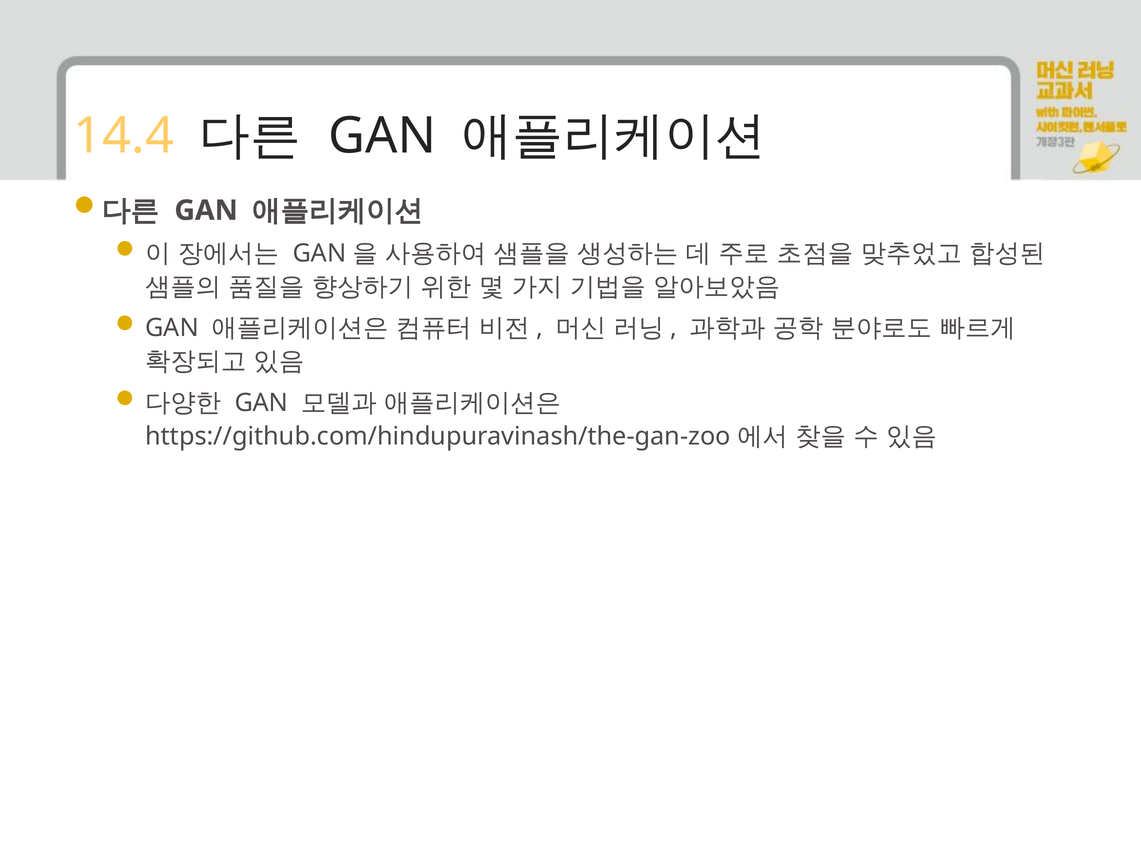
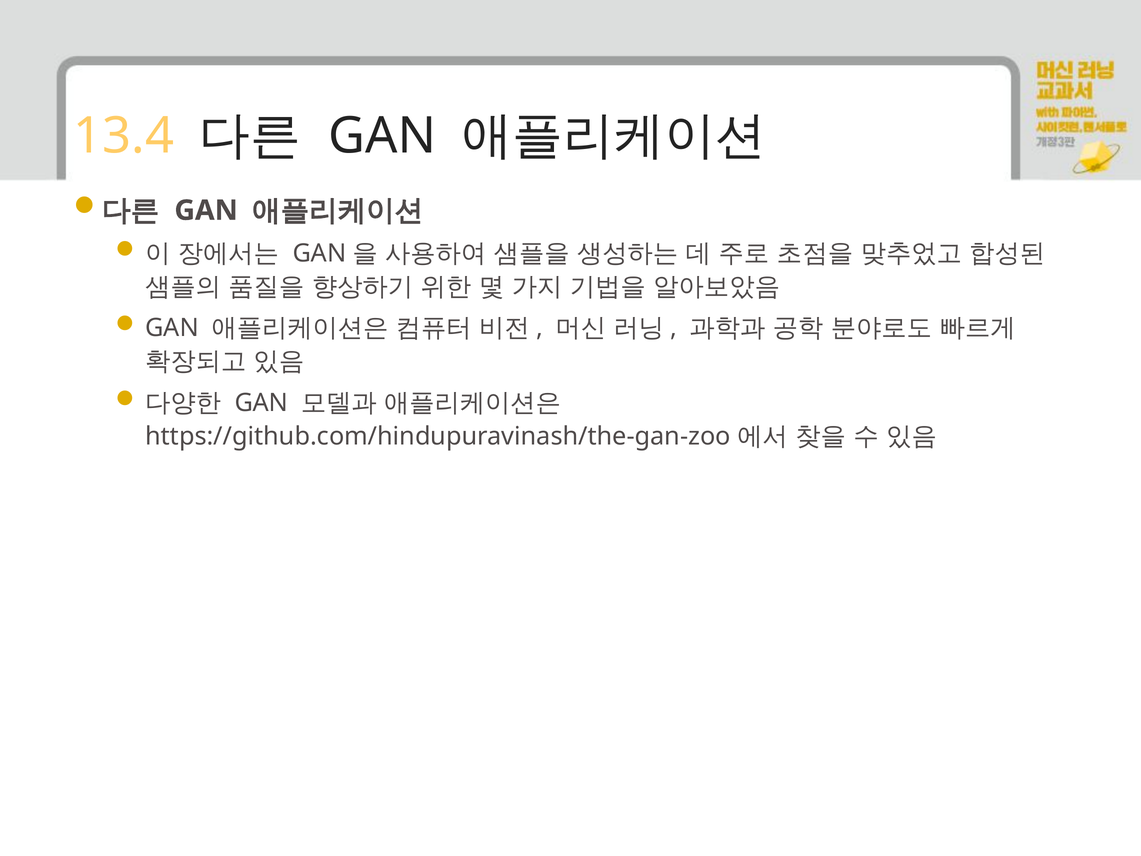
14.4: 14.4 -> 13.4 (124, 136)
